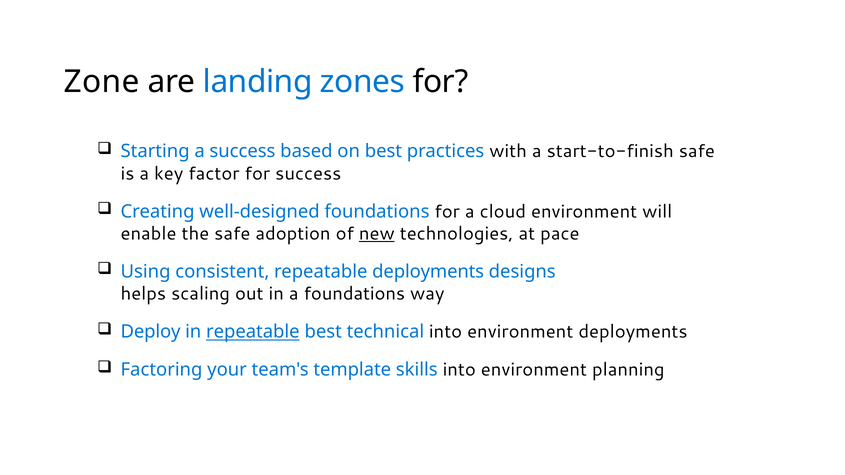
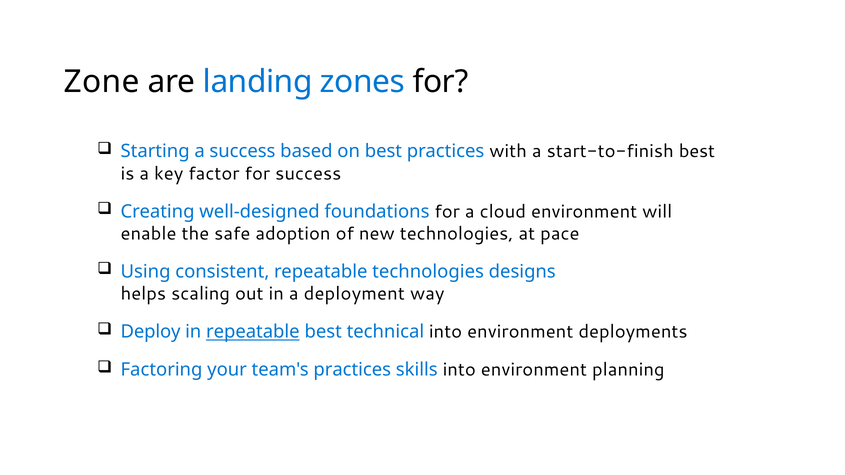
start-to-finish safe: safe -> best (697, 151)
new underline: present -> none (377, 234)
repeatable deployments: deployments -> technologies (428, 272)
a foundations: foundations -> deployment (354, 294)
team's template: template -> practices (352, 370)
